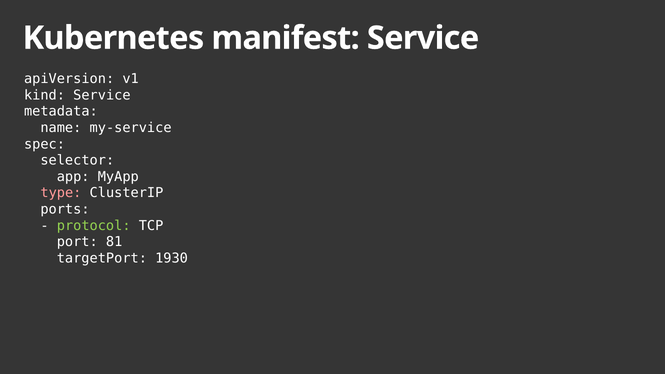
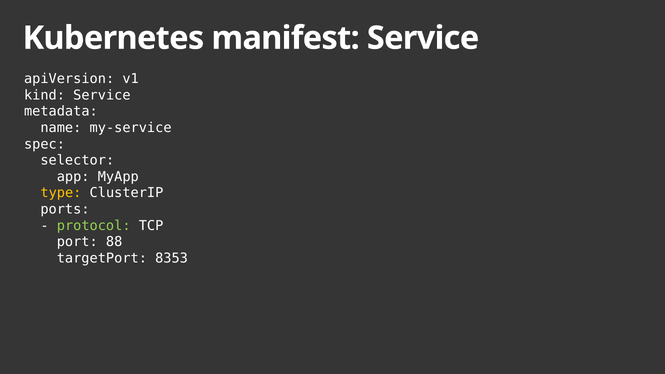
type colour: pink -> yellow (61, 193)
81: 81 -> 88 (114, 242)
1930: 1930 -> 8353 (172, 258)
